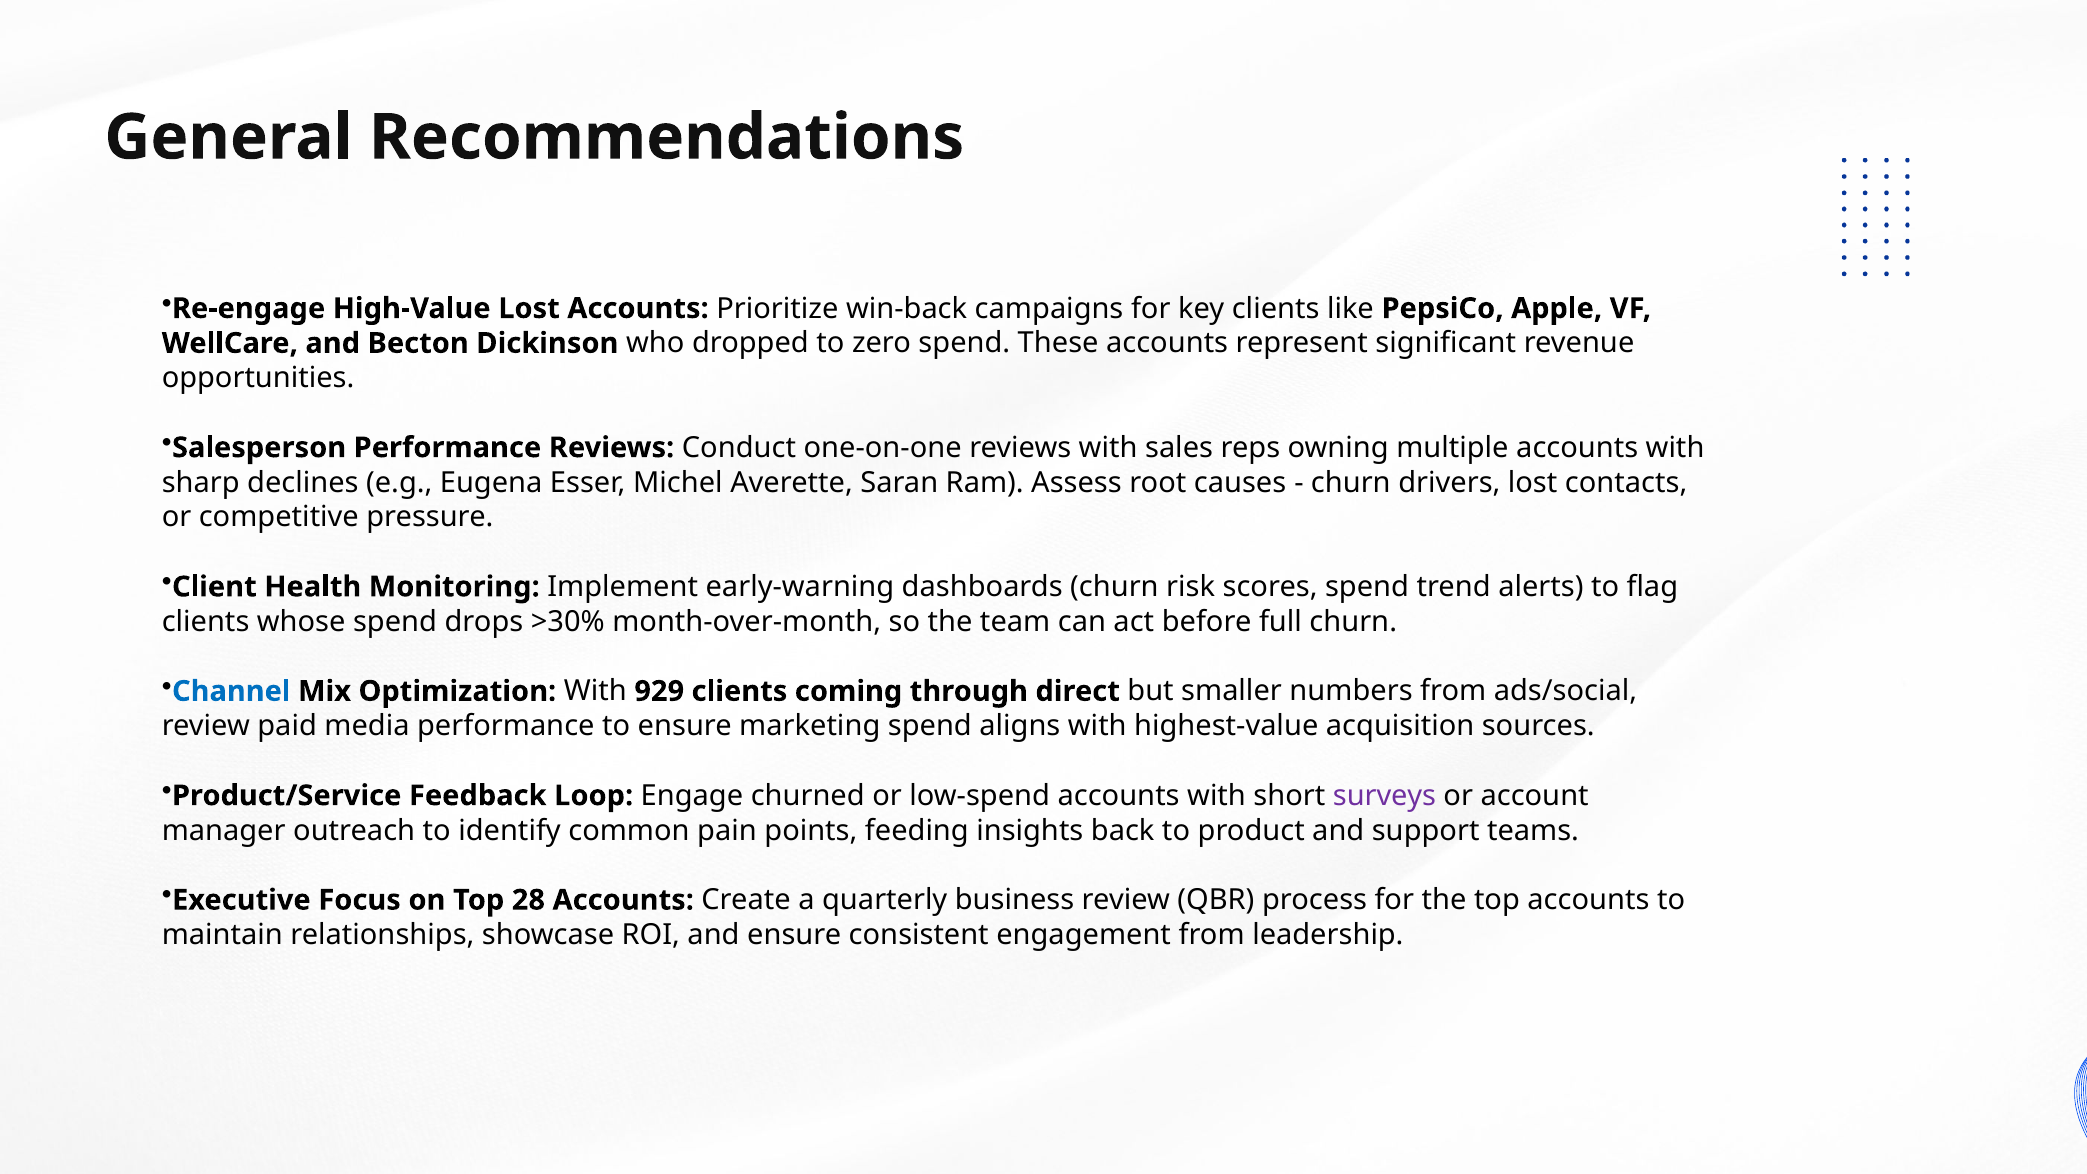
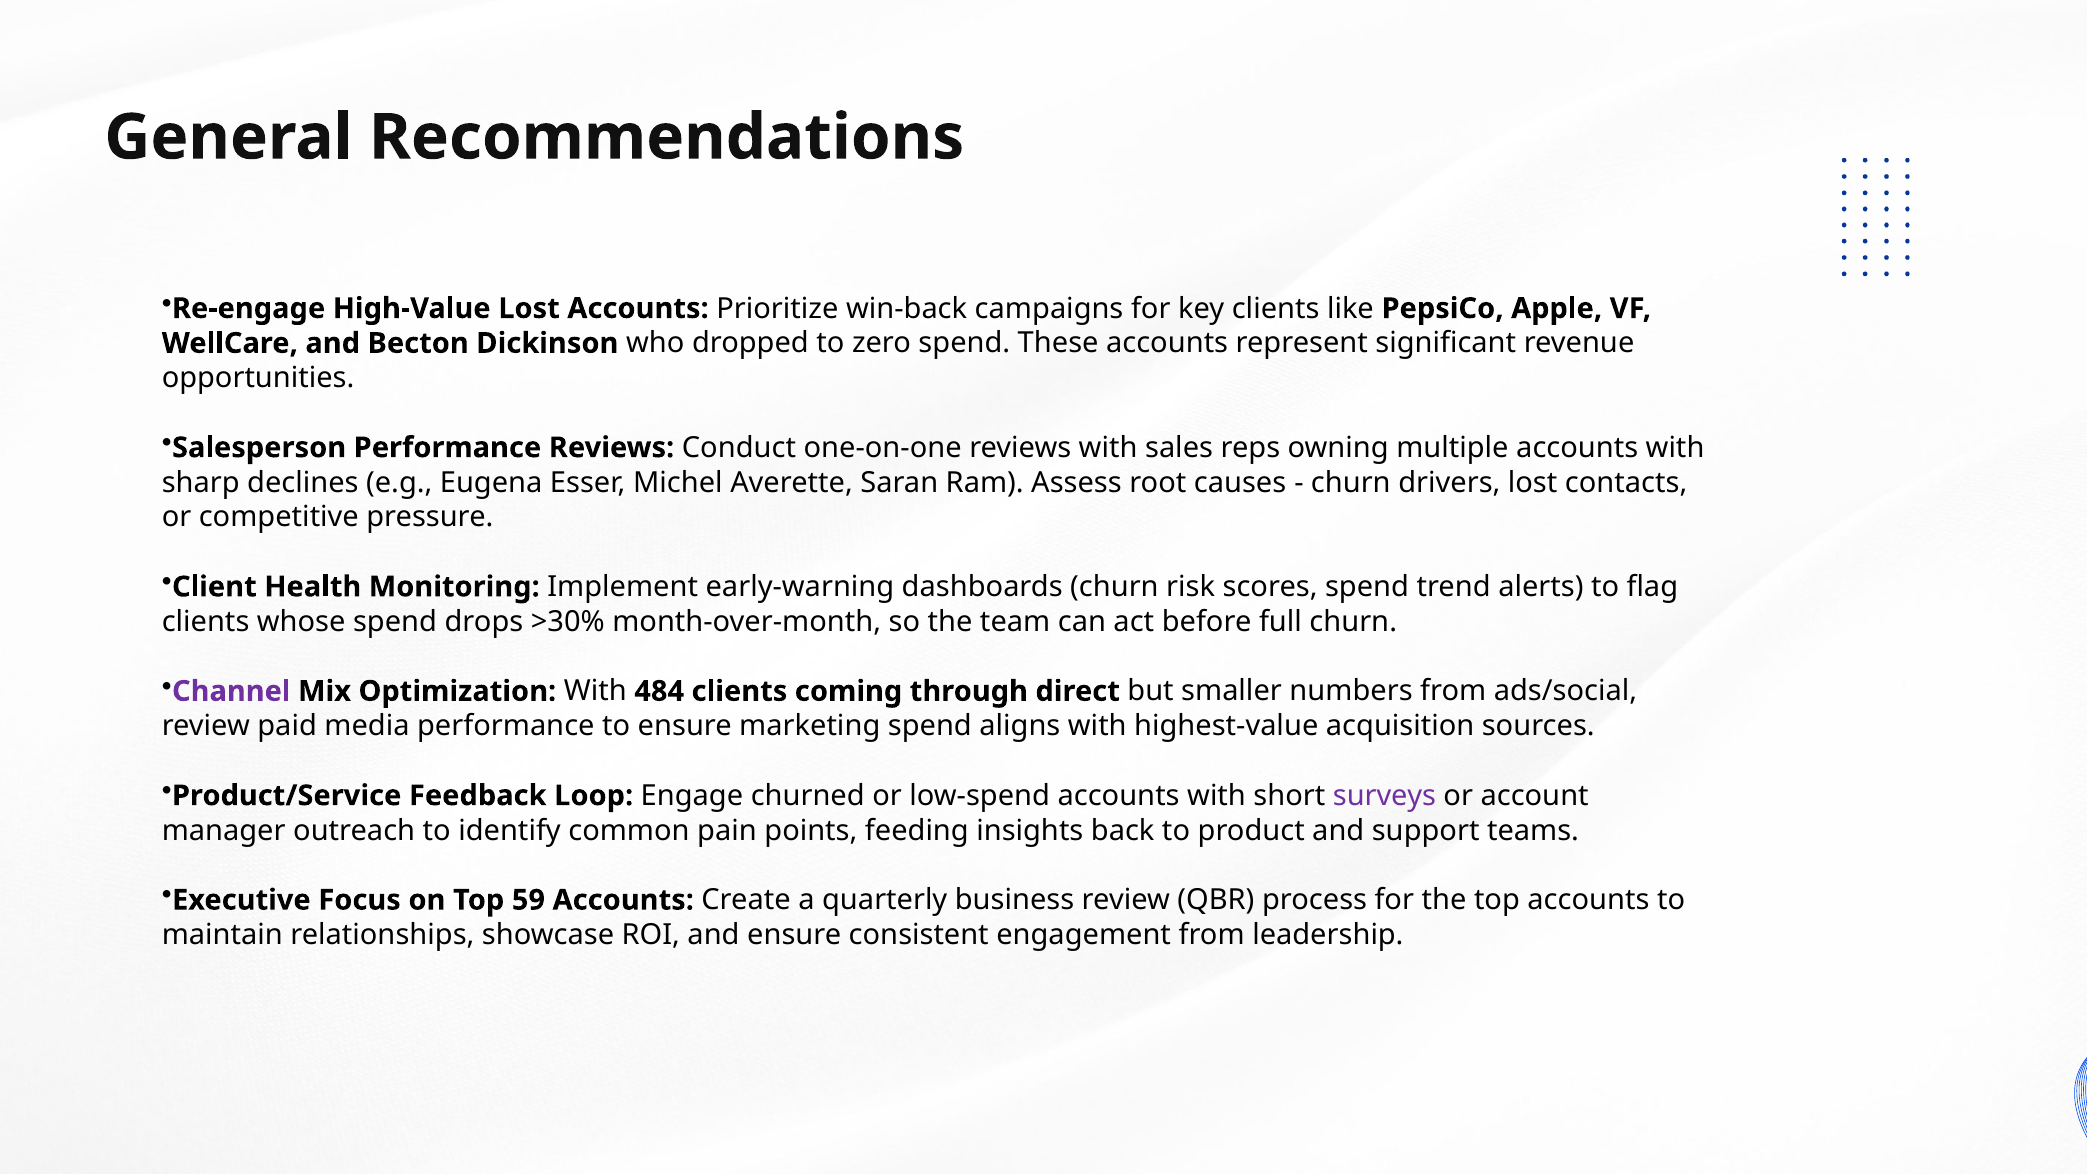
Channel colour: blue -> purple (231, 691)
929: 929 -> 484 (659, 691)
28: 28 -> 59 (528, 900)
